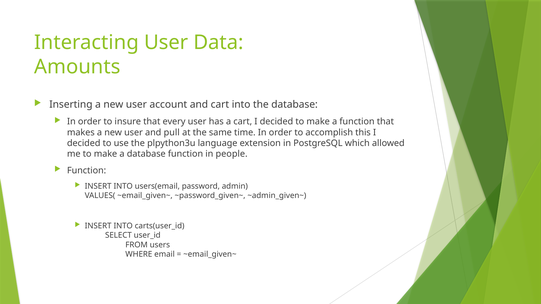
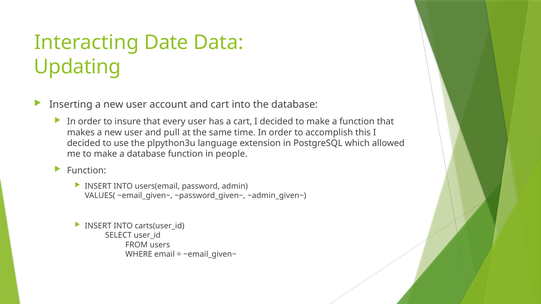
Interacting User: User -> Date (166, 43)
Amounts: Amounts -> Updating (77, 67)
